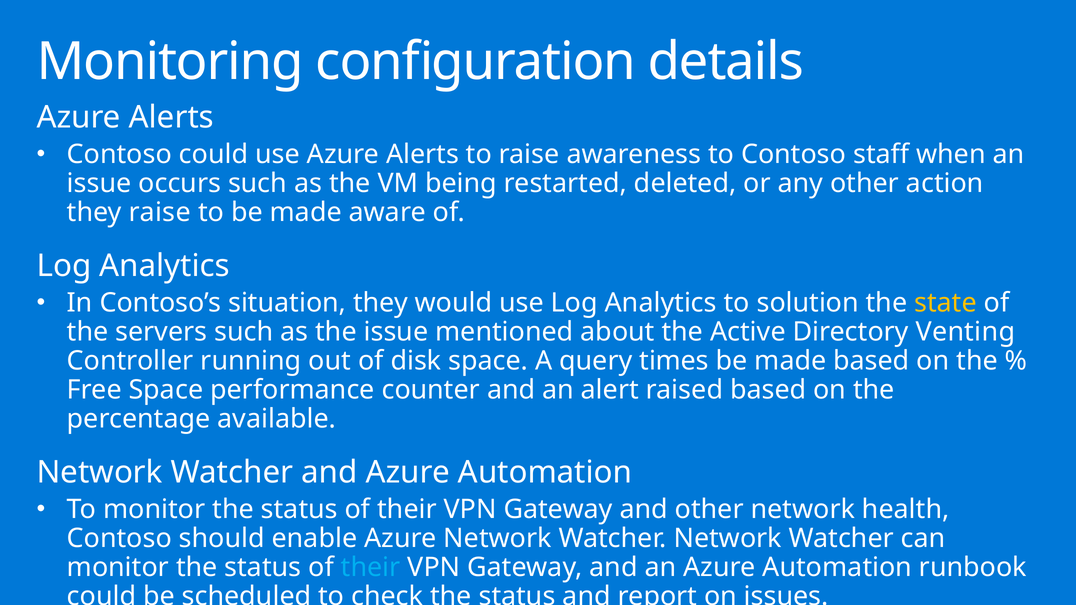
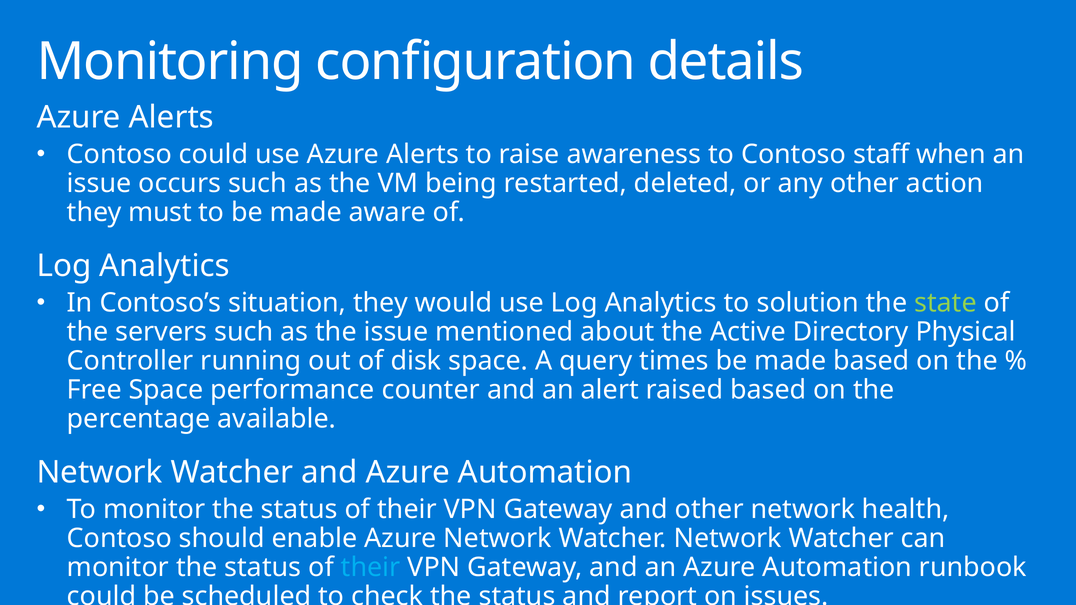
they raise: raise -> must (160, 213)
state colour: yellow -> light green (946, 303)
Venting: Venting -> Physical (966, 332)
